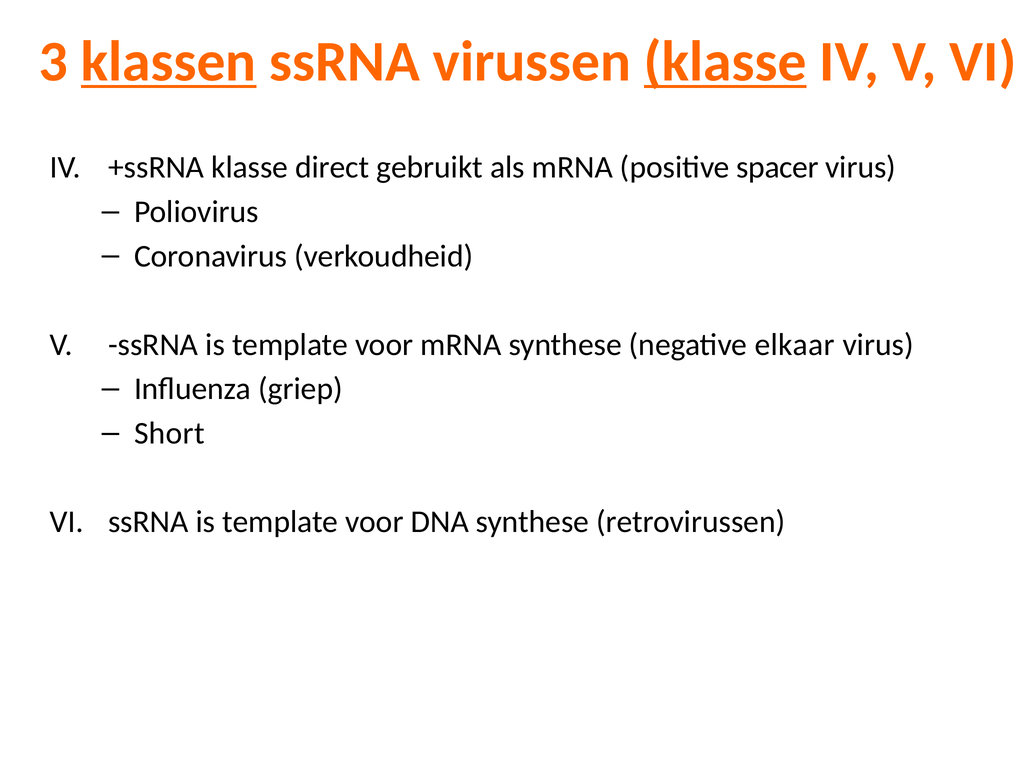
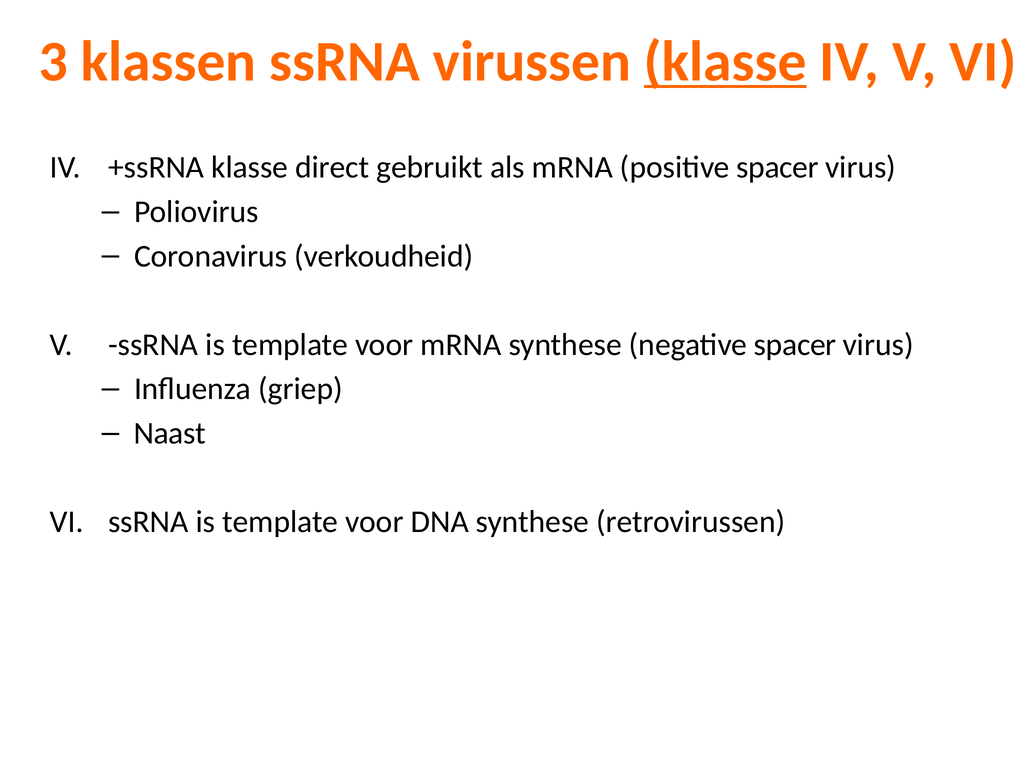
klassen underline: present -> none (169, 62)
negative elkaar: elkaar -> spacer (795, 345)
Short: Short -> Naast (170, 433)
